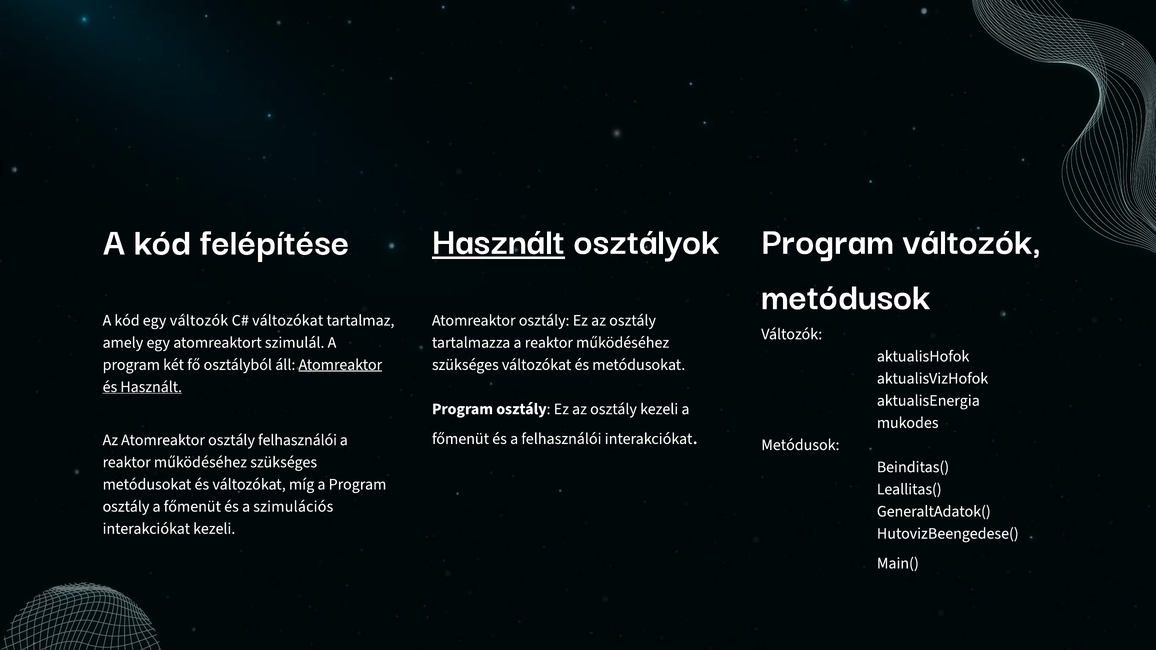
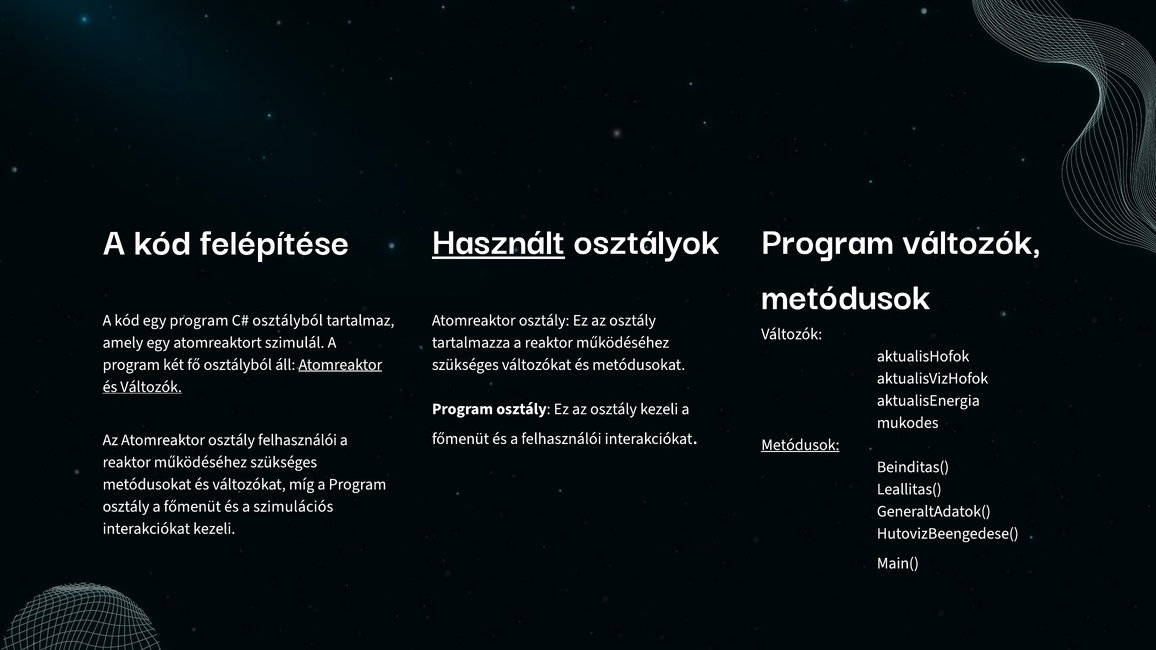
egy változók: változók -> program (199, 320)
változókat: változókat -> osztályból (288, 320)
és Használt: Használt -> Változók (151, 387)
Metódusok underline: none -> present (800, 445)
